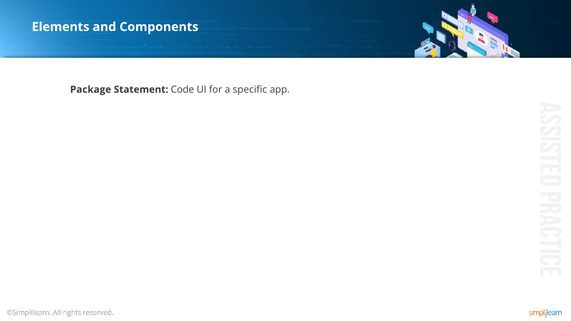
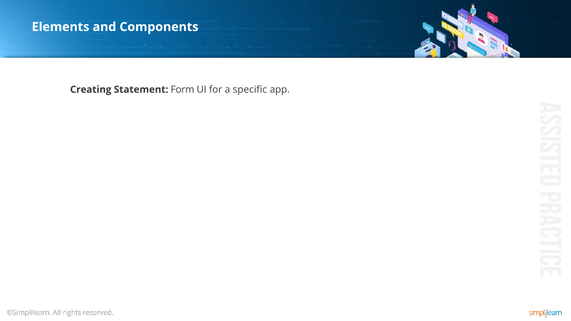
Package: Package -> Creating (91, 90)
Code: Code -> Form (182, 90)
